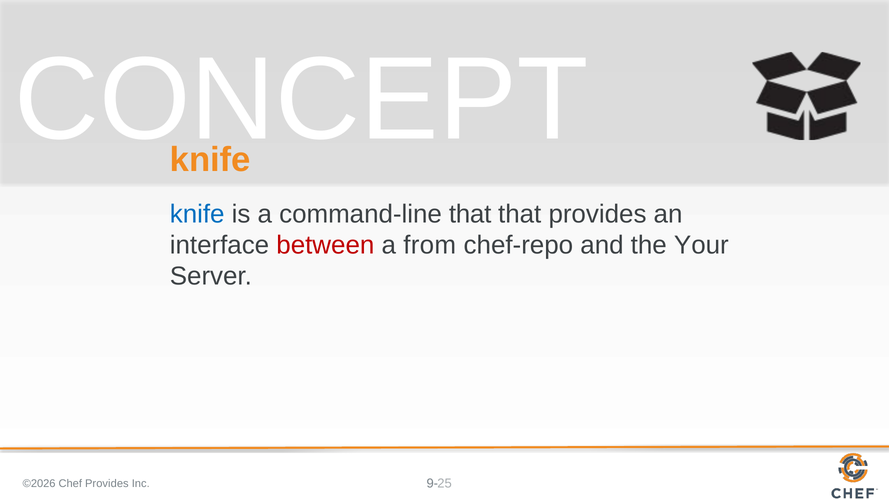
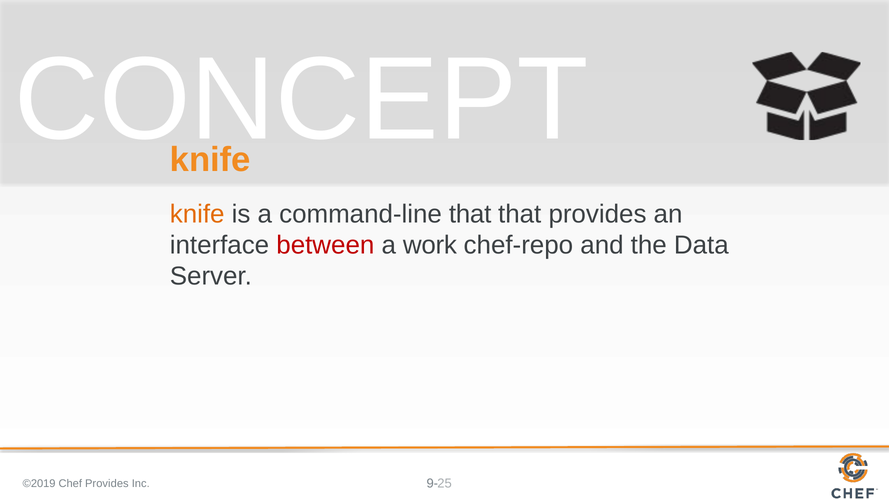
knife colour: blue -> orange (197, 214)
from: from -> work (430, 245)
Your: Your -> Data (701, 245)
©2026: ©2026 -> ©2019 (39, 484)
